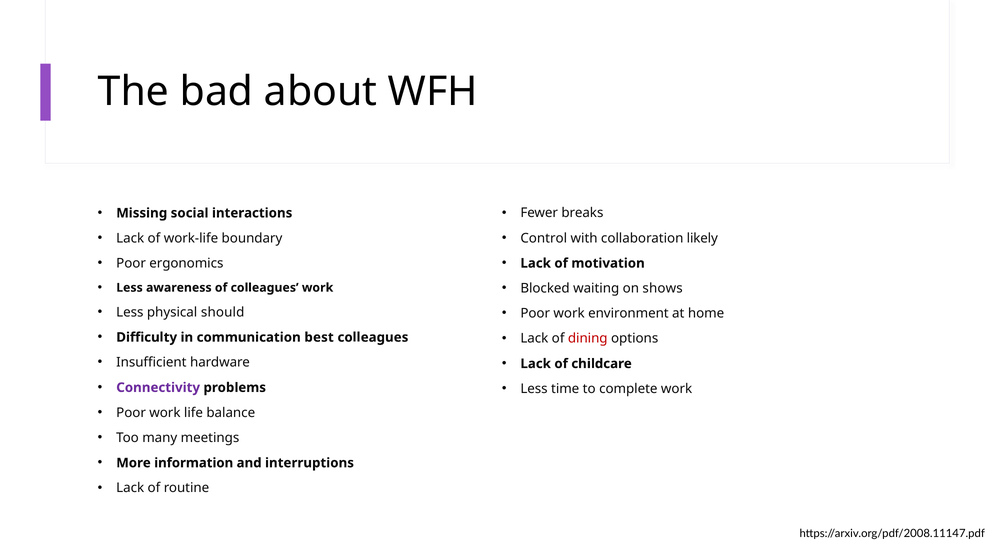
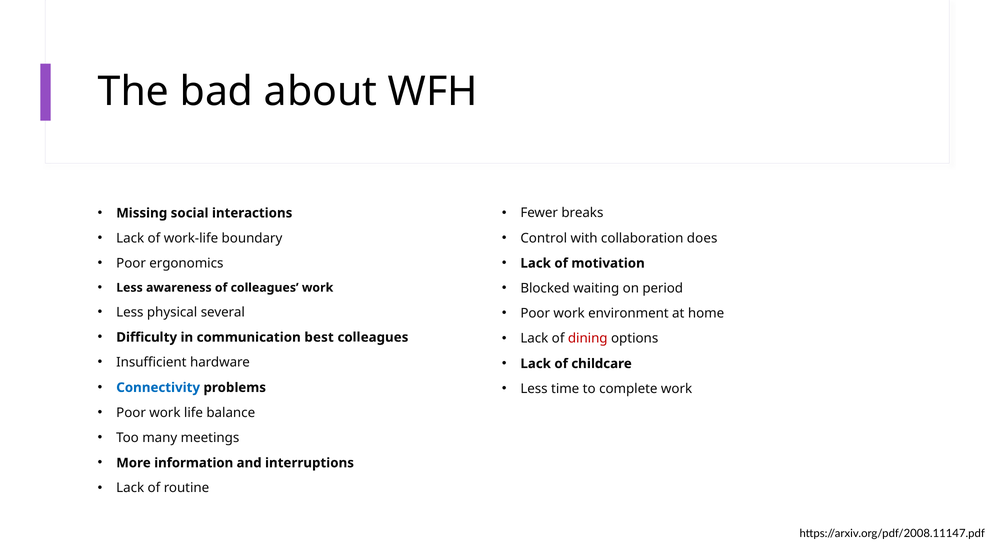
likely: likely -> does (702, 238)
shows: shows -> period (663, 288)
should: should -> several (223, 312)
Connectivity colour: purple -> blue (158, 388)
